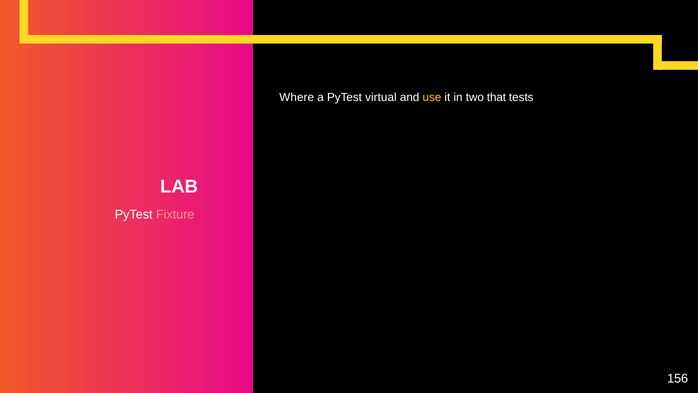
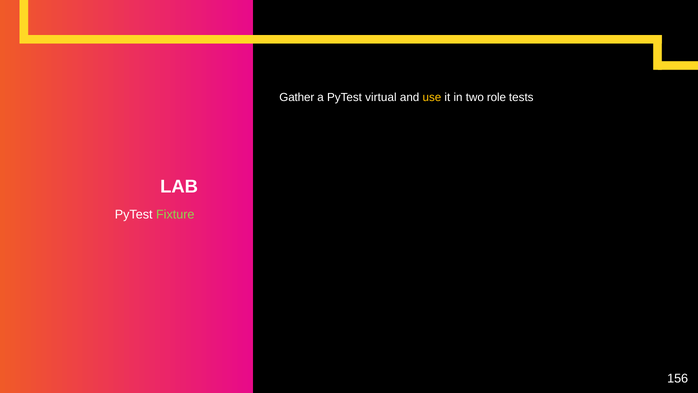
Where: Where -> Gather (297, 97)
that: that -> role (496, 97)
Fixture colour: pink -> light green (175, 214)
